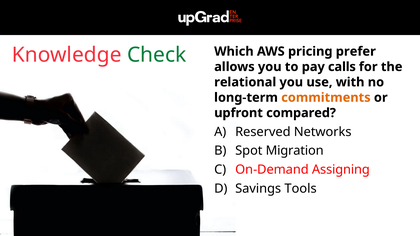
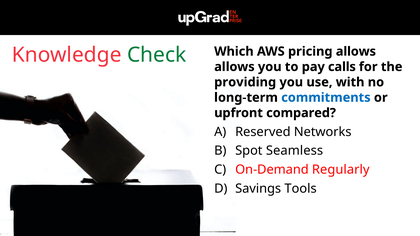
pricing prefer: prefer -> allows (356, 51)
relational: relational -> providing (245, 82)
commitments colour: orange -> blue (326, 98)
Migration: Migration -> Seamless (295, 151)
Assigning: Assigning -> Regularly (341, 170)
